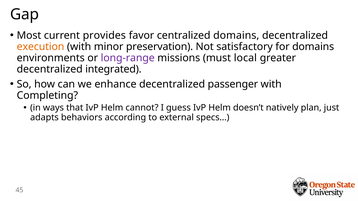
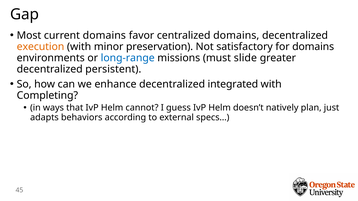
current provides: provides -> domains (104, 35)
long-range colour: purple -> blue (128, 58)
local: local -> slide (245, 58)
integrated: integrated -> persistent (113, 69)
passenger: passenger -> integrated (233, 84)
